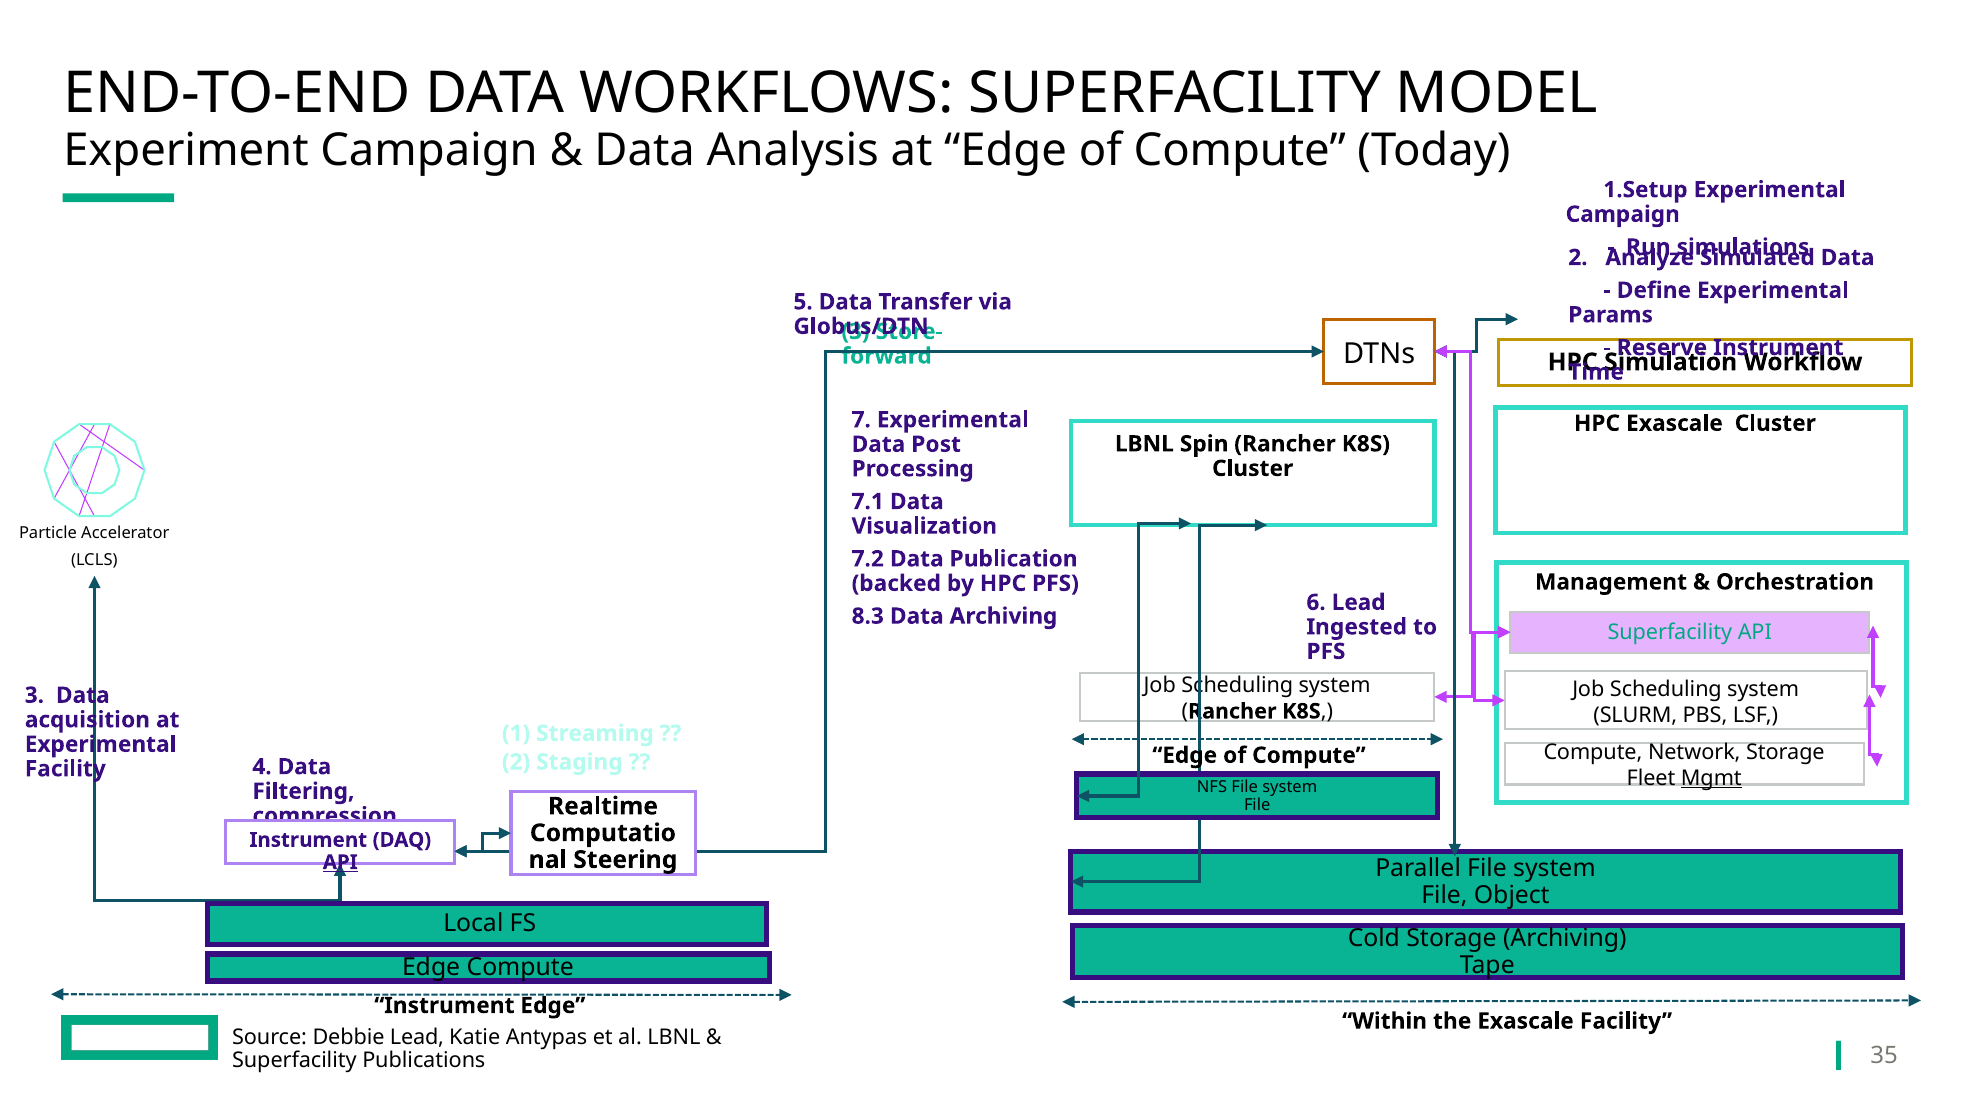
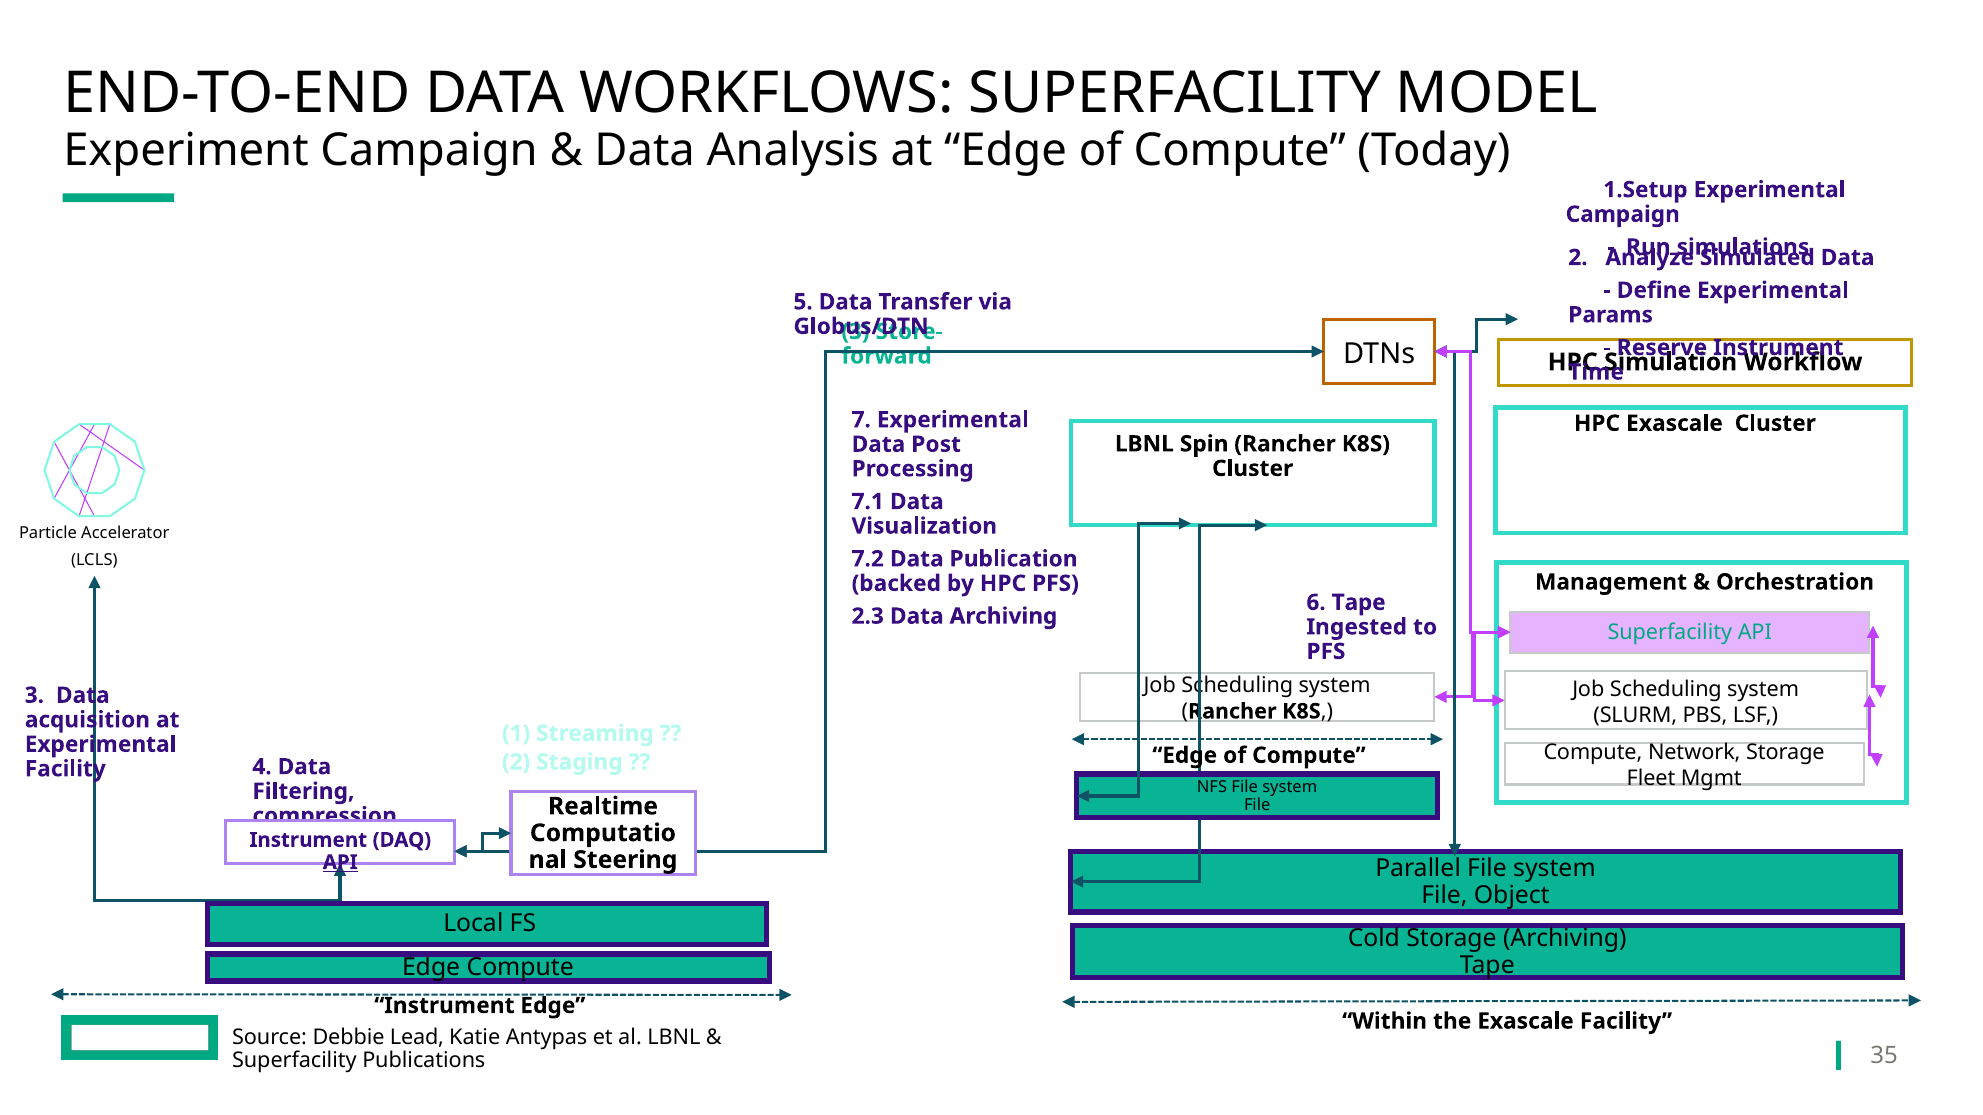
6 Lead: Lead -> Tape (1359, 603)
8.3: 8.3 -> 2.3 (868, 616)
Mgmt underline: present -> none (1711, 779)
